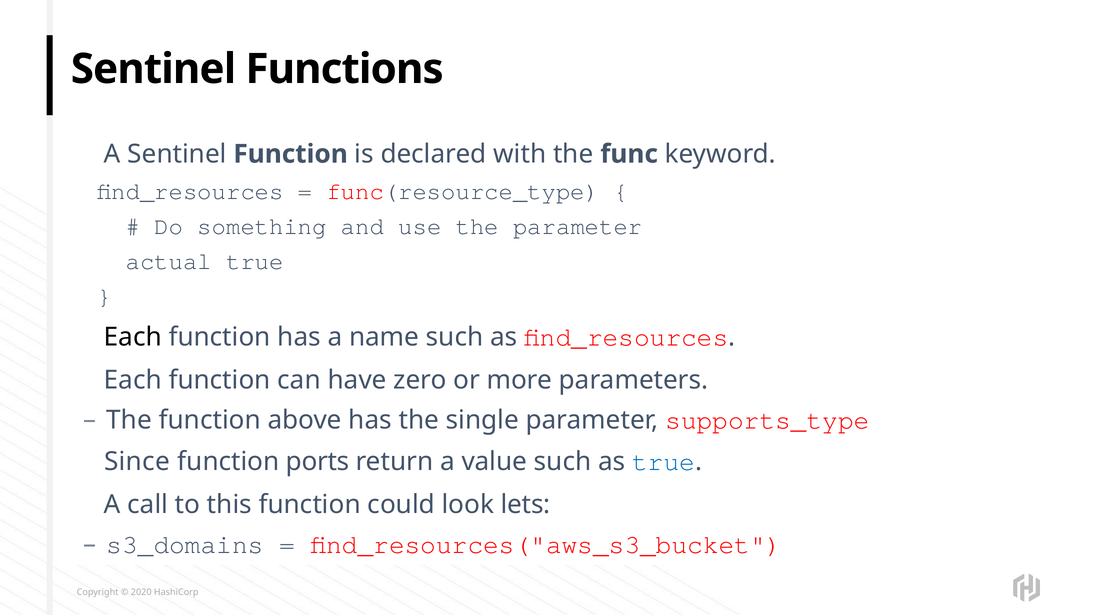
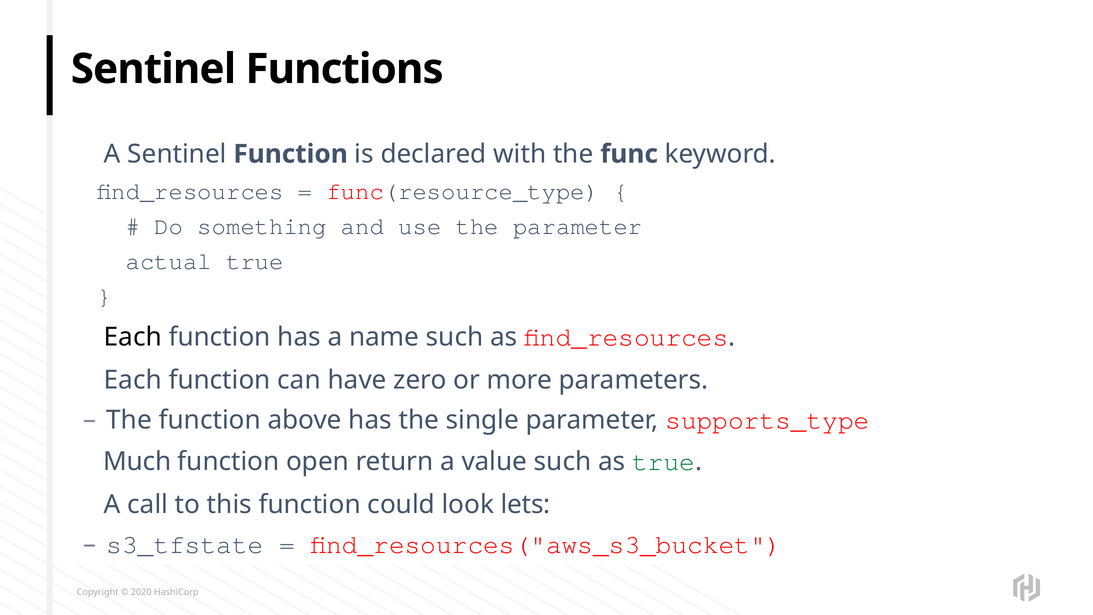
Since: Since -> Much (137, 461)
ports: ports -> open (318, 461)
true colour: blue -> green (664, 461)
s3_domains: s3_domains -> s3_tfstate (185, 544)
